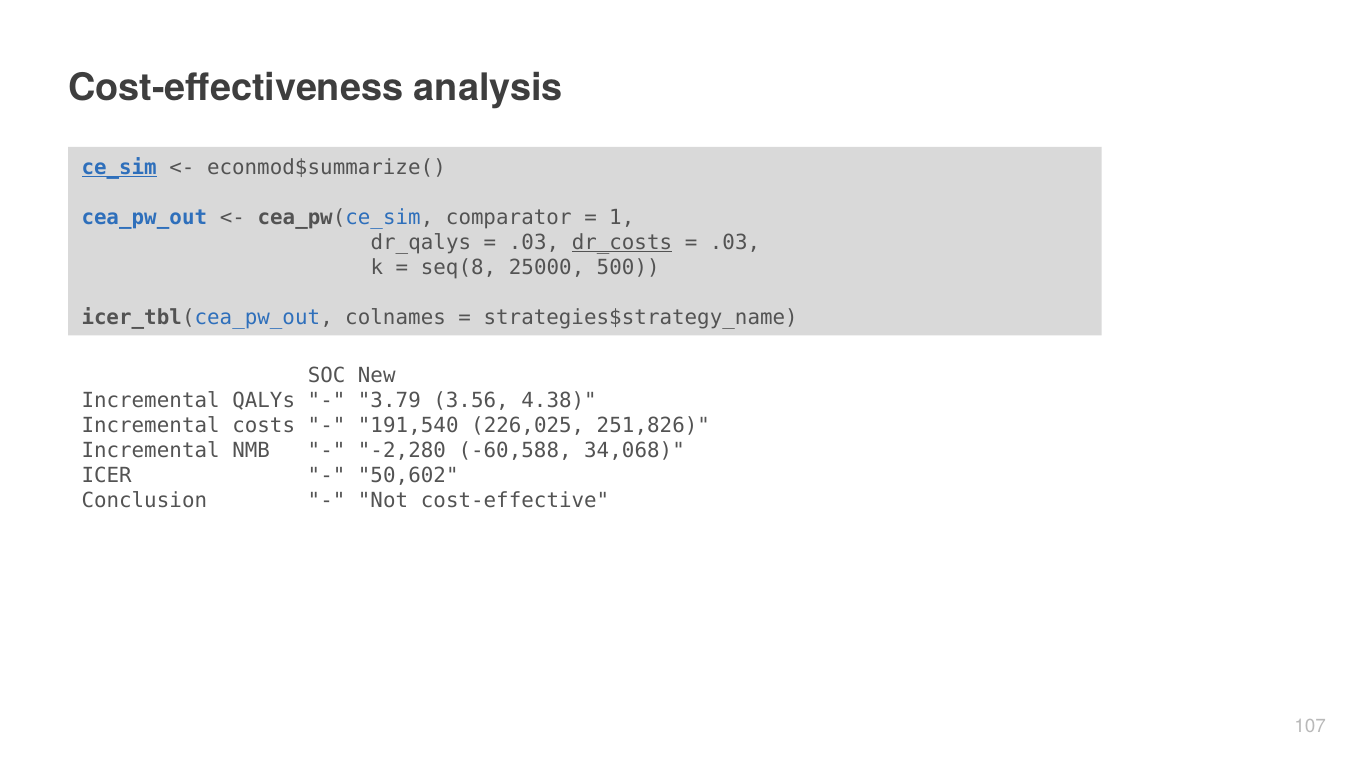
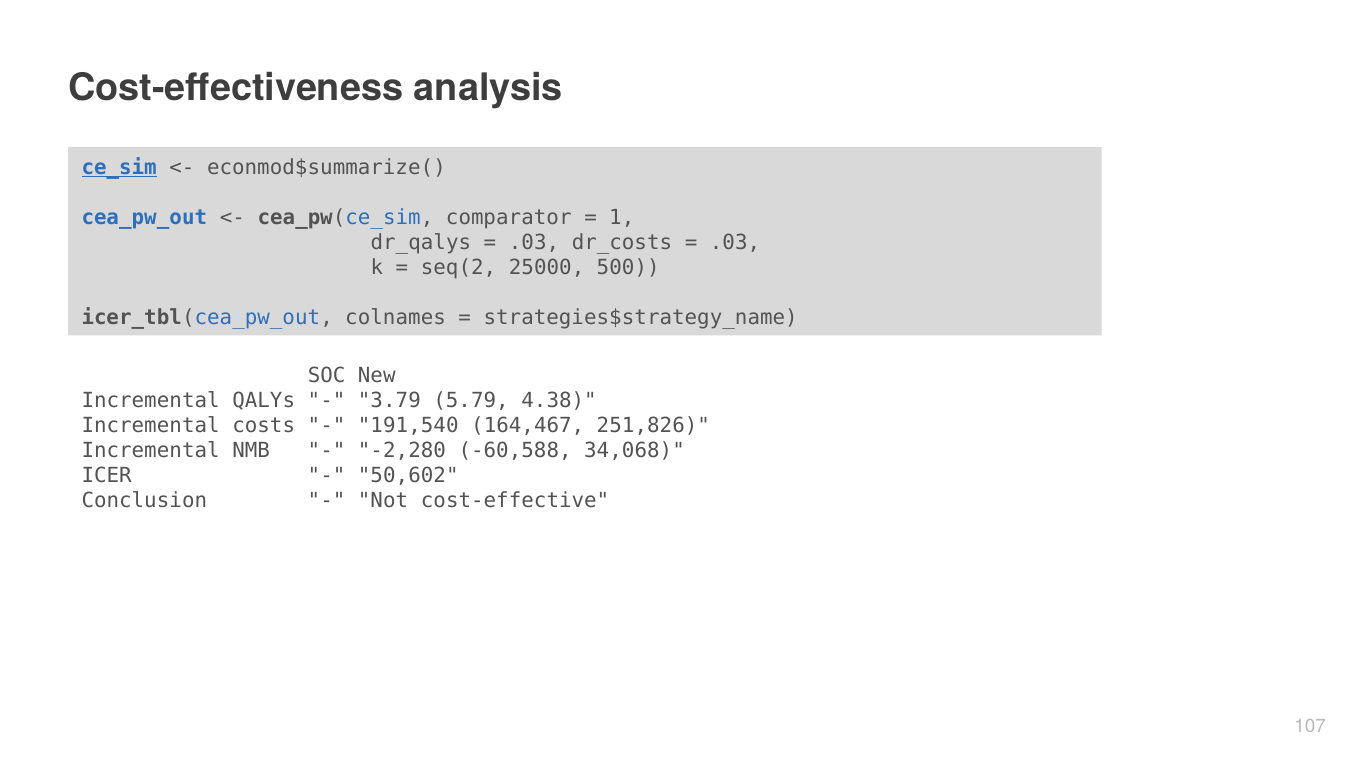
dr_costs underline: present -> none (622, 243)
seq(8: seq(8 -> seq(2 (459, 268)
3.56: 3.56 -> 5.79 (471, 401)
226,025: 226,025 -> 164,467 (528, 426)
